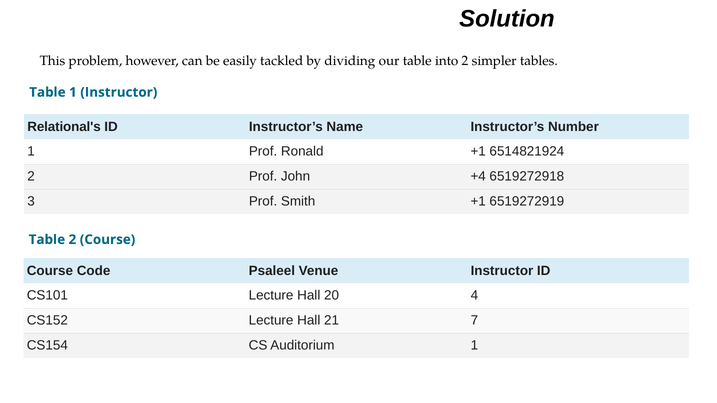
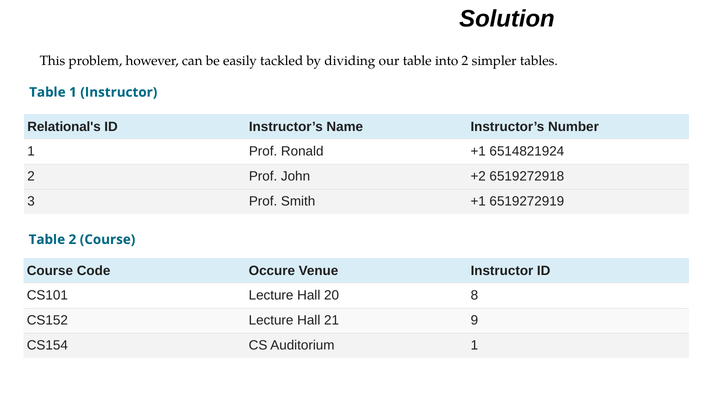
+4: +4 -> +2 (478, 176)
Psaleel: Psaleel -> Occure (272, 271)
4: 4 -> 8 (474, 295)
7: 7 -> 9 (474, 321)
